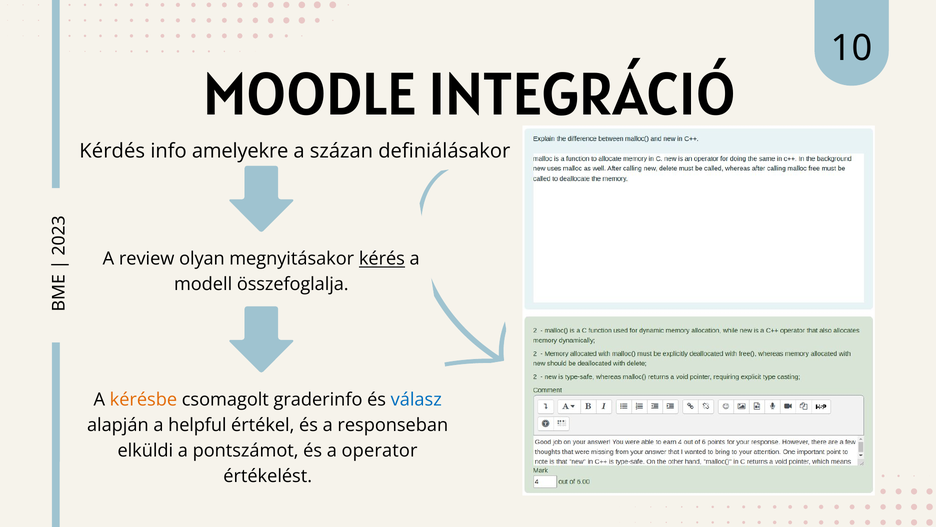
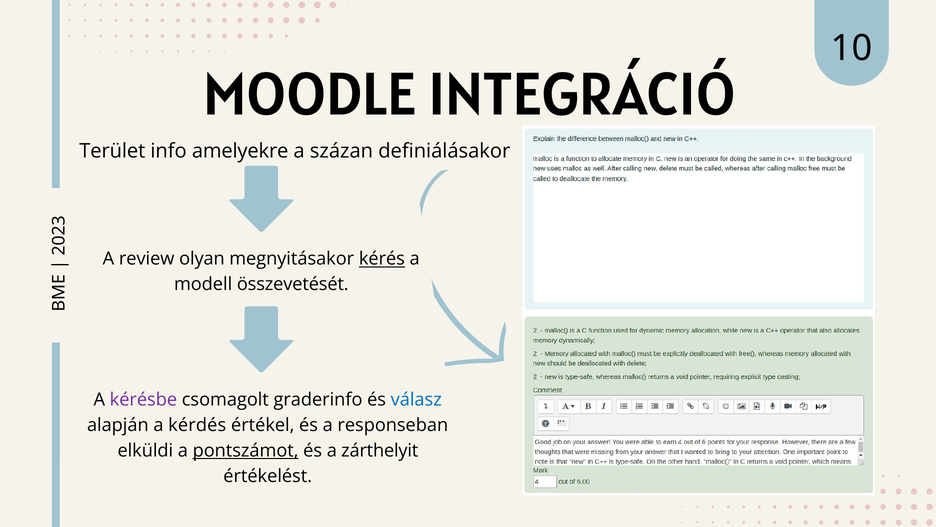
Kérdés: Kérdés -> Terület (112, 151)
összefoglalja: összefoglalja -> összevetését (293, 284)
kérésbe colour: orange -> purple (143, 399)
helpful: helpful -> kérdés (197, 425)
pontszámot underline: none -> present (246, 450)
operator: operator -> zárthelyit (380, 450)
